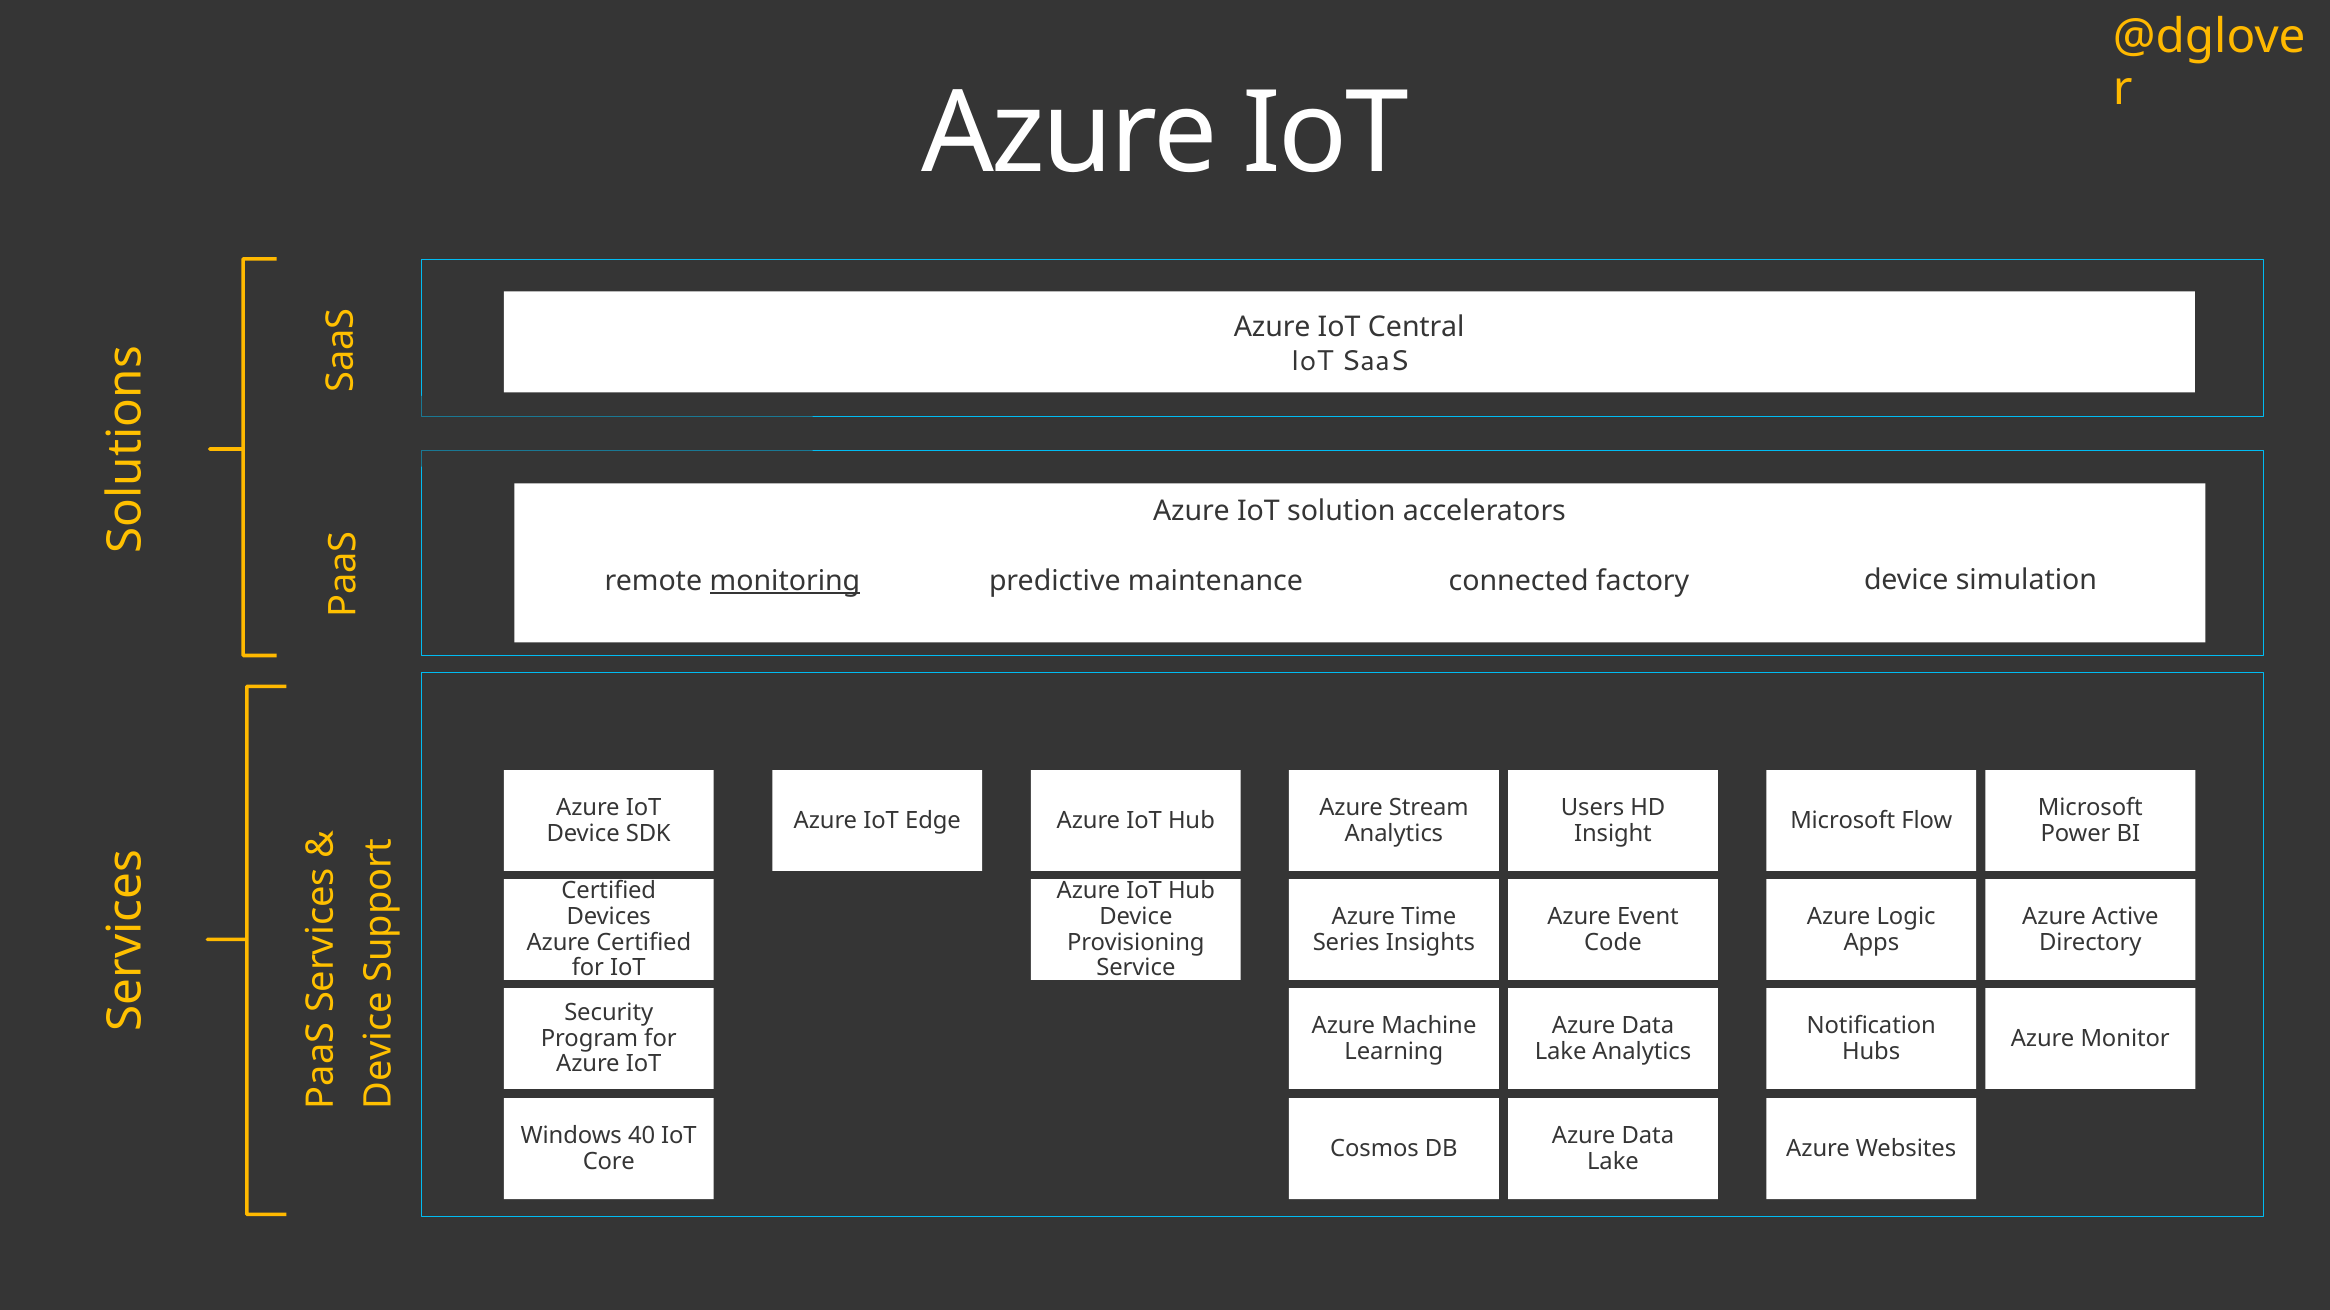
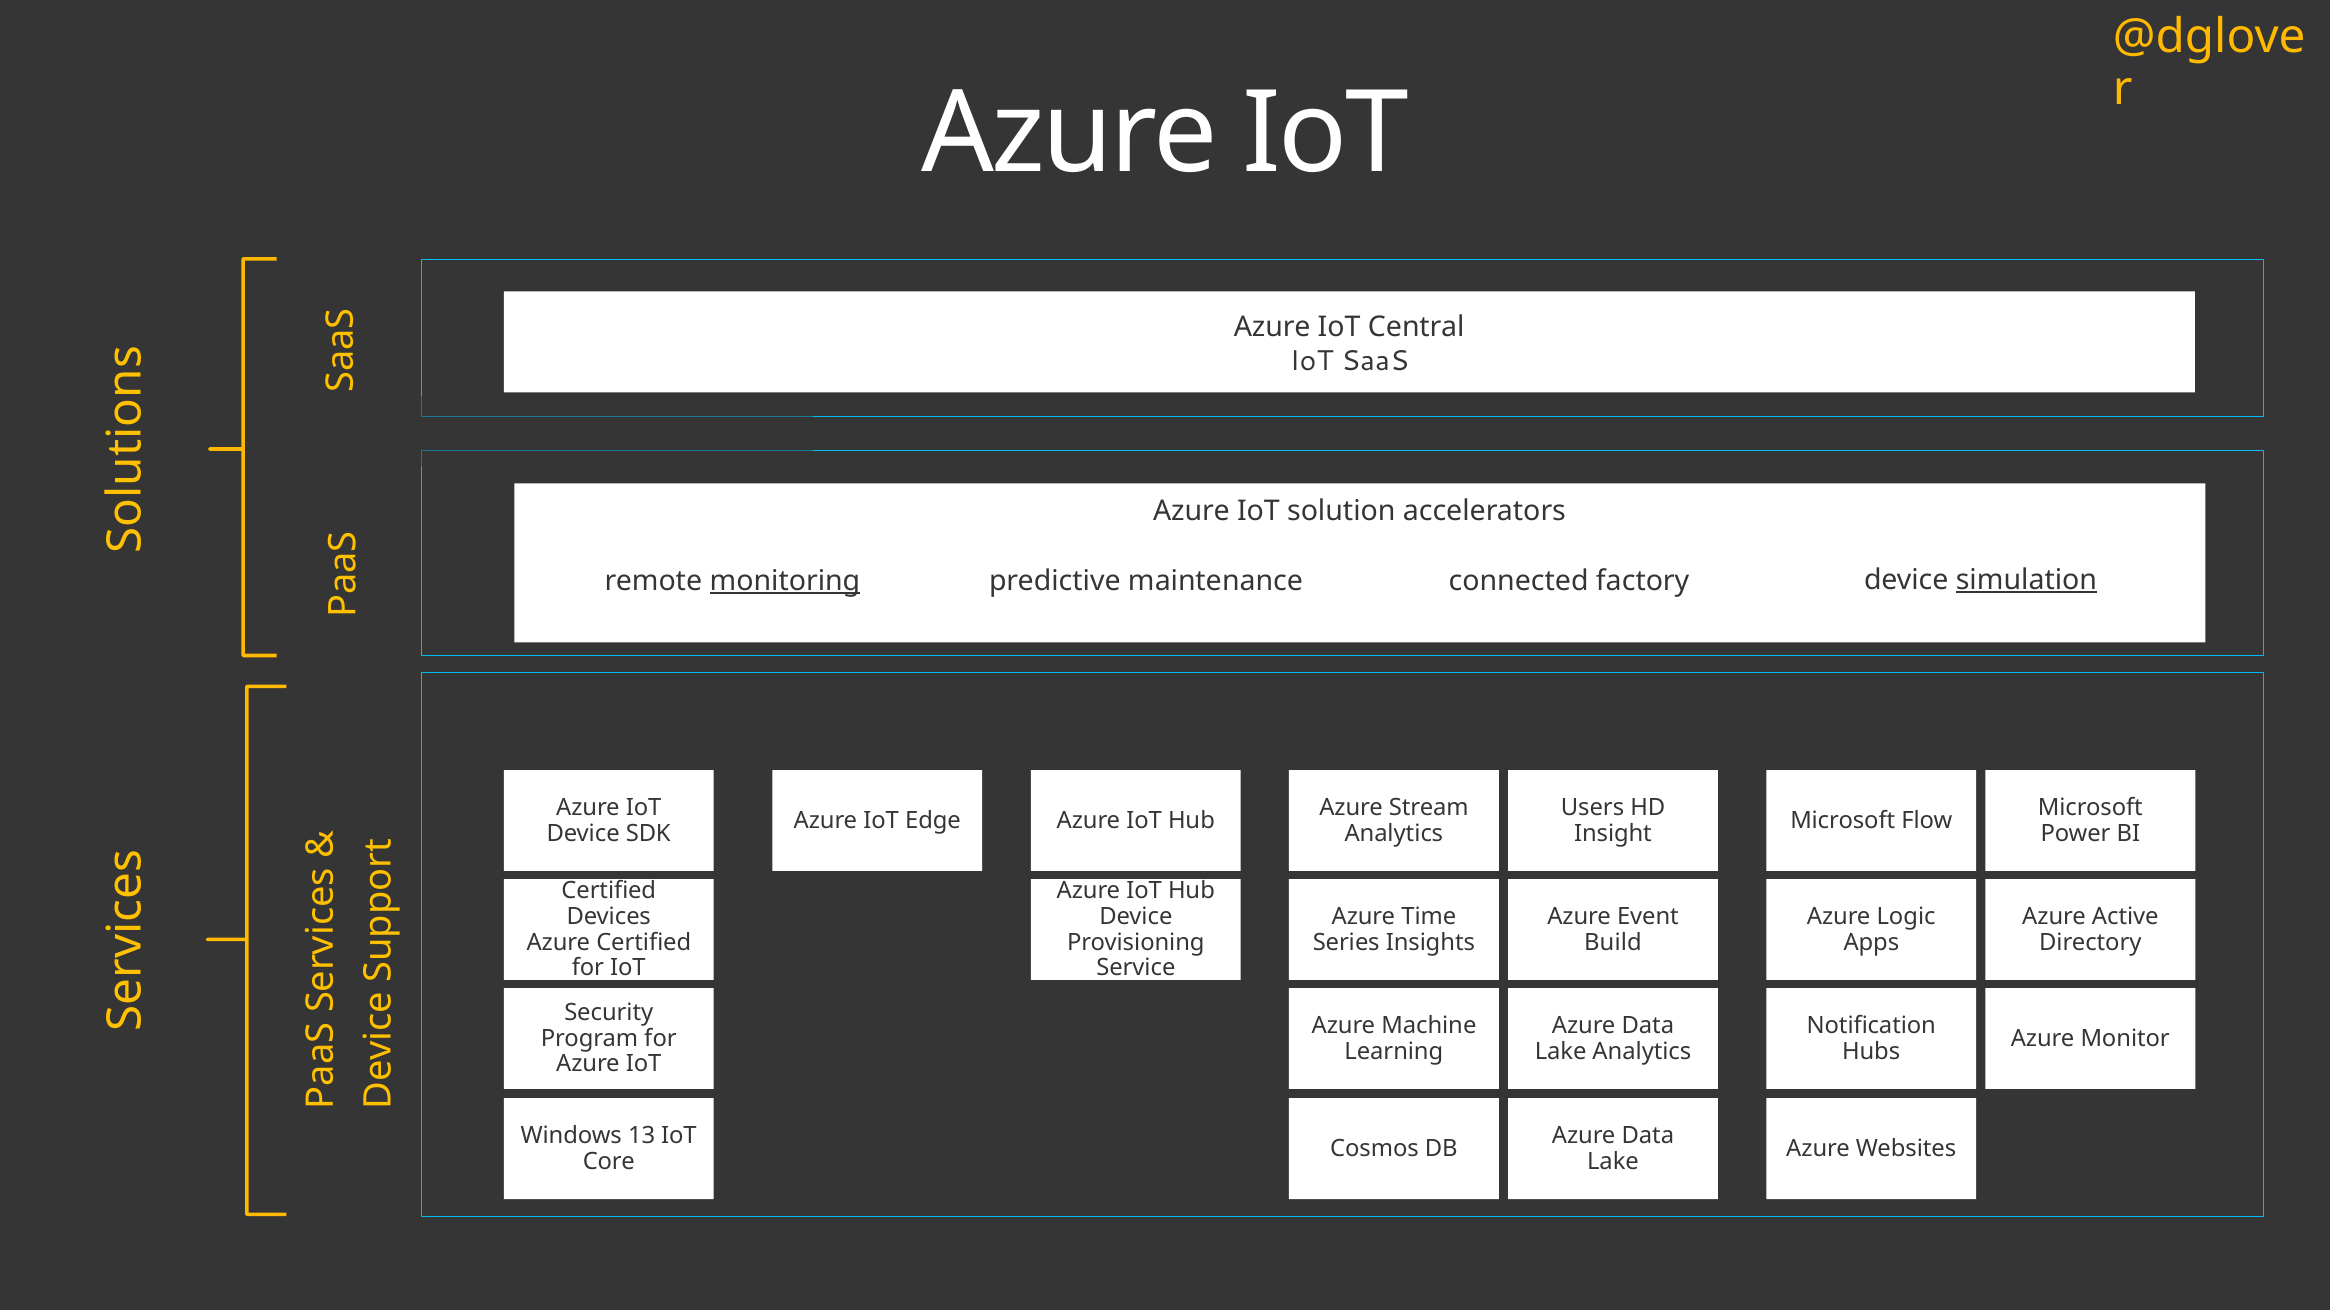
simulation underline: none -> present (2026, 580)
Code: Code -> Build (1613, 943)
40: 40 -> 13 (642, 1136)
